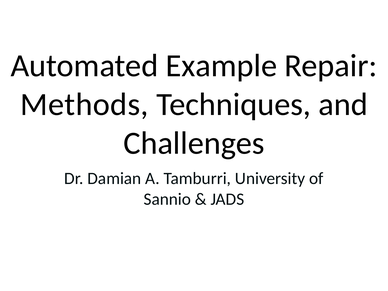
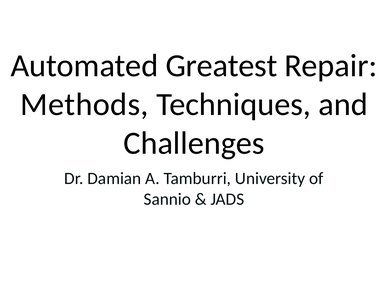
Example: Example -> Greatest (221, 66)
